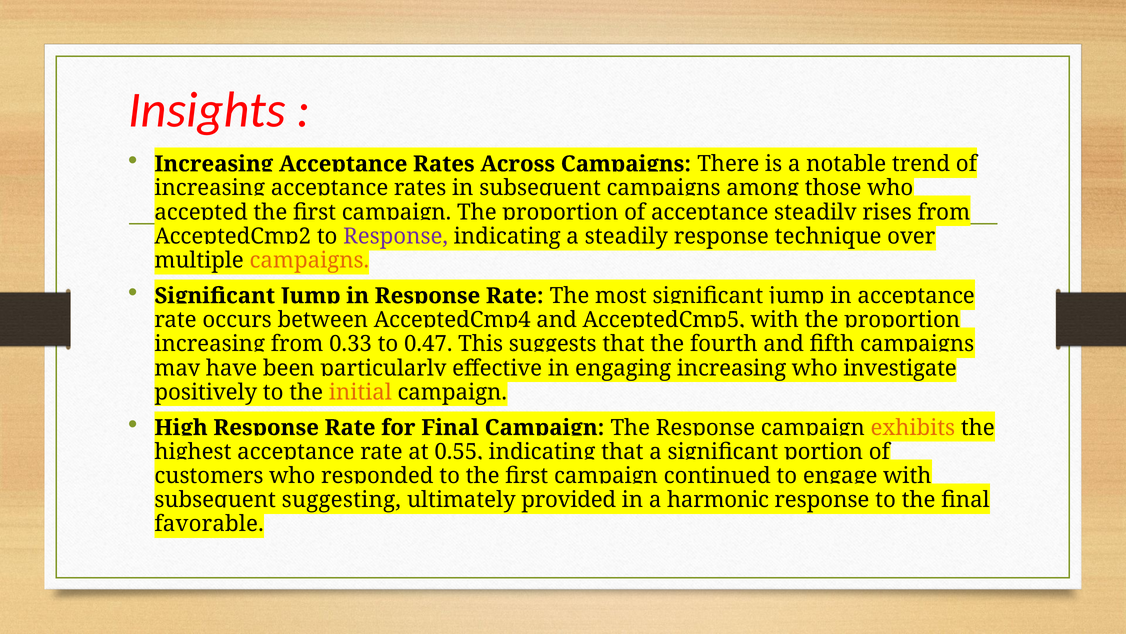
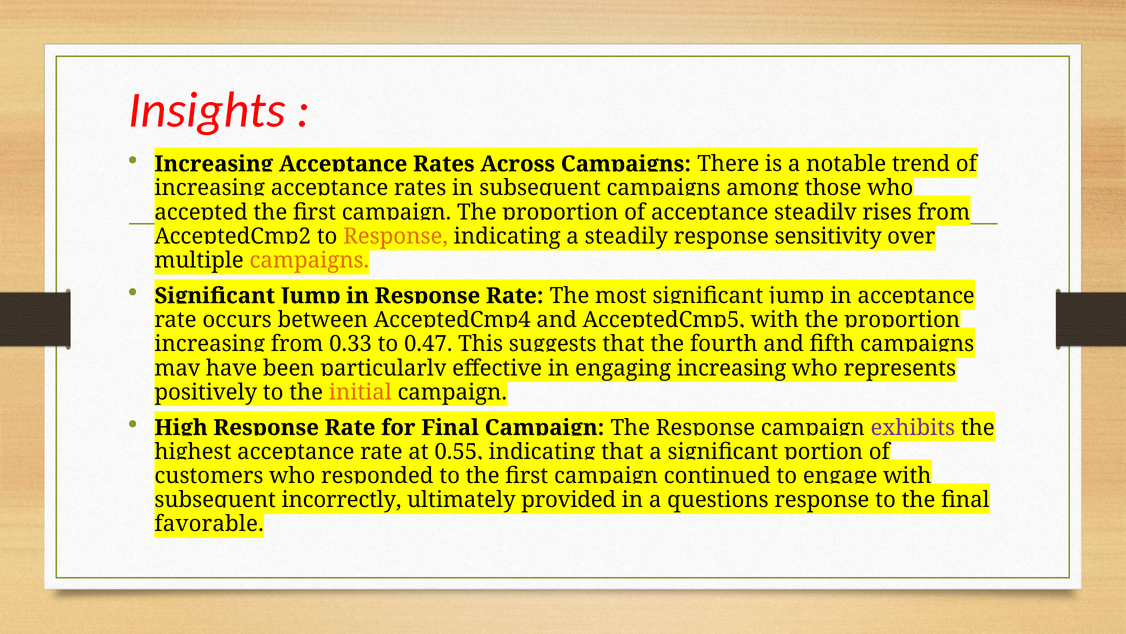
Response colour: purple -> orange (396, 236)
technique: technique -> sensitivity (828, 236)
investigate: investigate -> represents (900, 368)
exhibits colour: orange -> purple (913, 427)
suggesting: suggesting -> incorrectly (342, 500)
harmonic: harmonic -> questions (718, 500)
